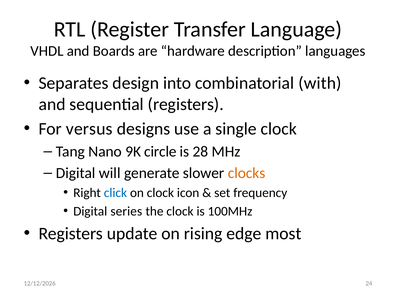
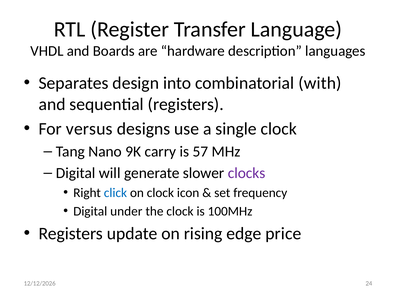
circle: circle -> carry (160, 152)
28: 28 -> 57 (200, 152)
clocks colour: orange -> purple (247, 173)
series: series -> under (126, 211)
most: most -> price (283, 234)
